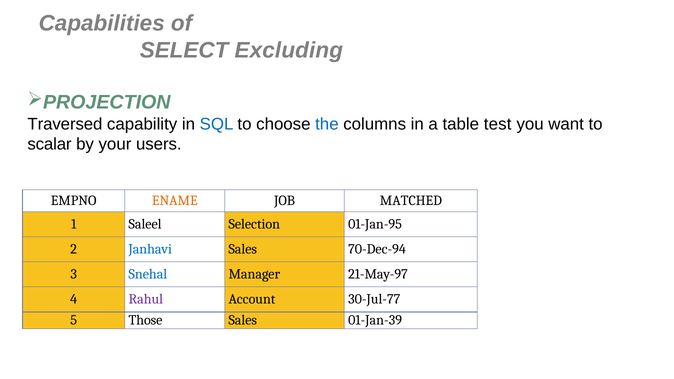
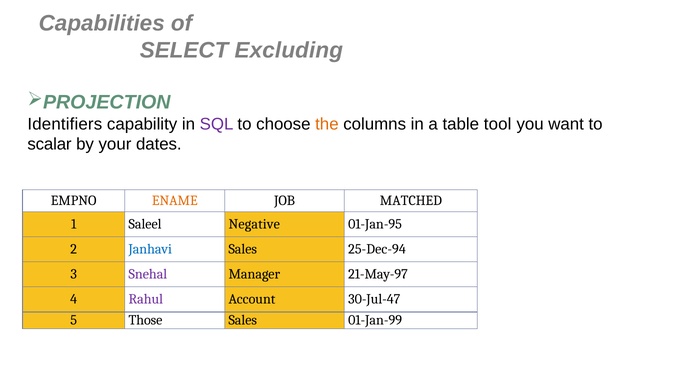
Traversed: Traversed -> Identifiers (65, 124)
SQL colour: blue -> purple (217, 124)
the colour: blue -> orange (327, 124)
test: test -> tool (498, 124)
users: users -> dates (159, 144)
Selection: Selection -> Negative (254, 224)
70-Dec-94: 70-Dec-94 -> 25-Dec-94 (377, 249)
Snehal colour: blue -> purple (148, 274)
30-Jul-77: 30-Jul-77 -> 30-Jul-47 (374, 299)
01-Jan-39: 01-Jan-39 -> 01-Jan-99 (375, 320)
